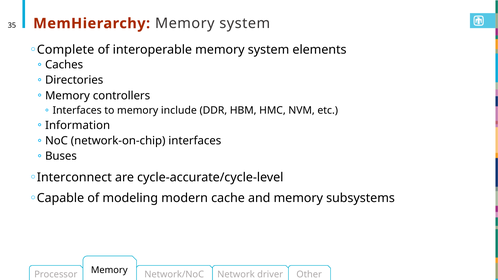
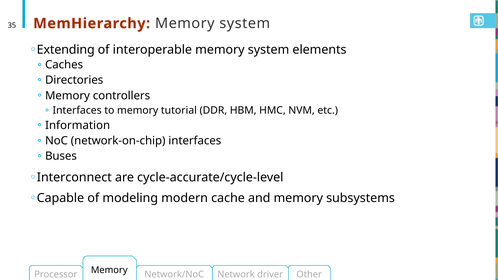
Complete: Complete -> Extending (66, 50)
memory include: include -> tutorial (179, 111)
